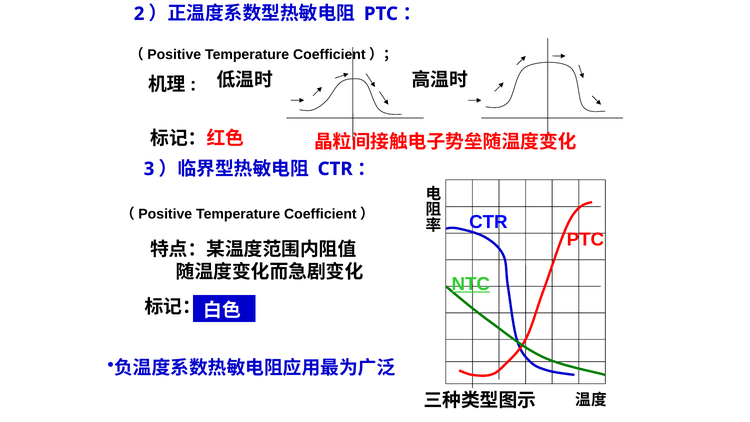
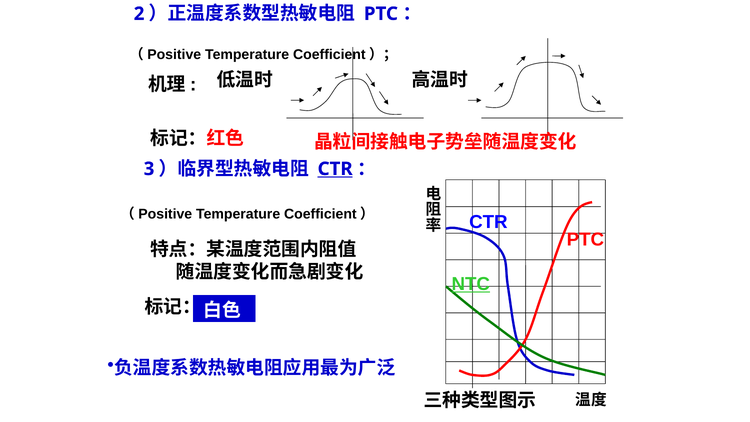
CTR underline: none -> present (335, 169)
